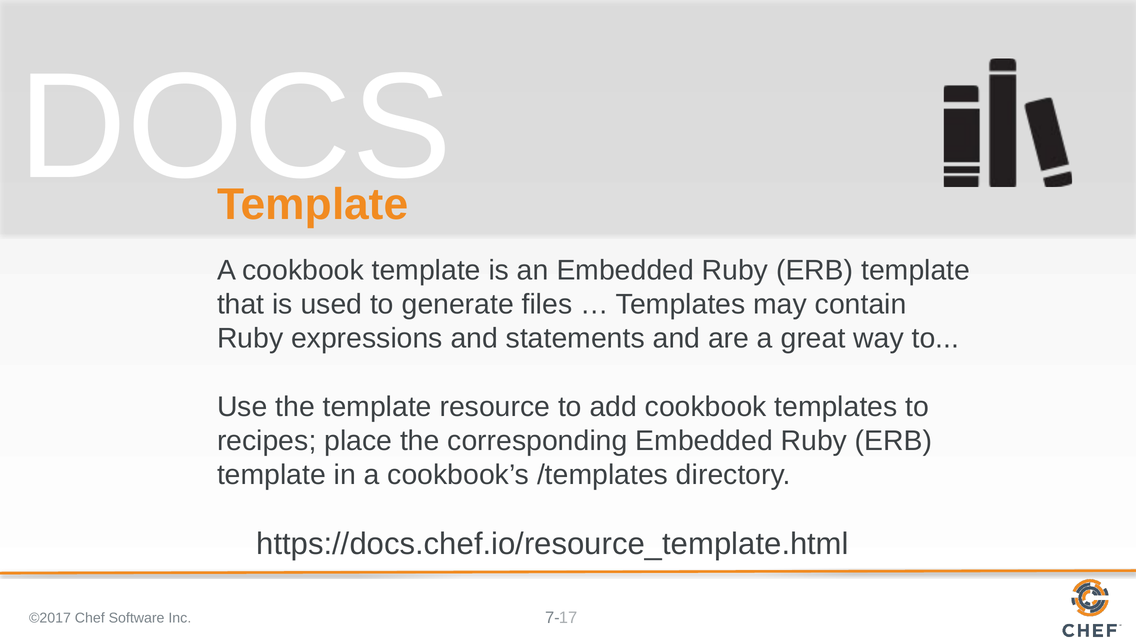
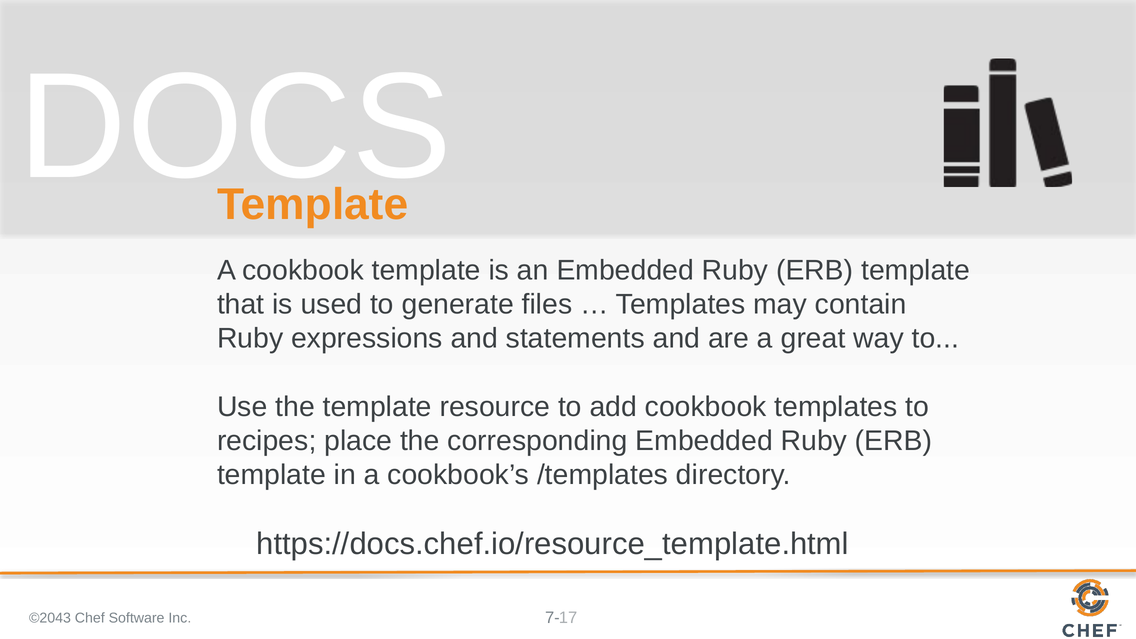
©2017: ©2017 -> ©2043 (50, 618)
